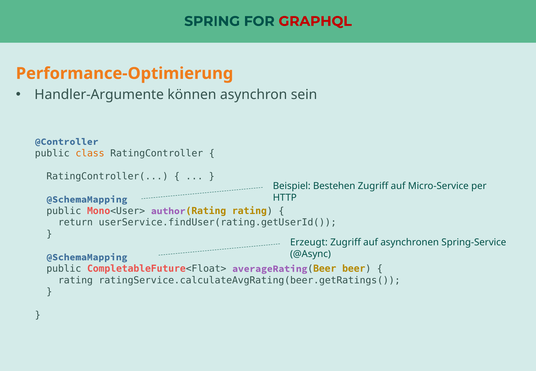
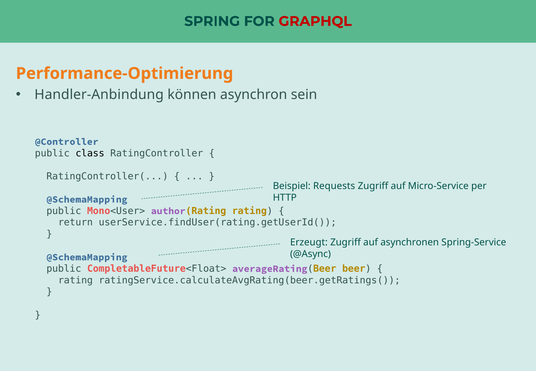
Handler-Argumente: Handler-Argumente -> Handler-Anbindung (99, 95)
class colour: orange -> black (90, 153)
Bestehen: Bestehen -> Requests (334, 186)
